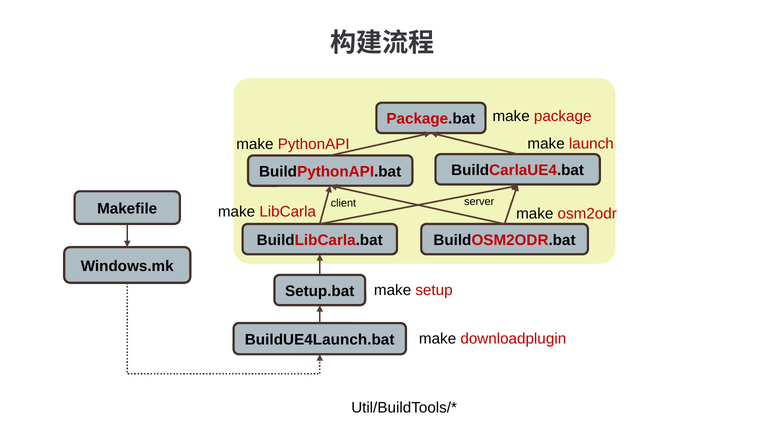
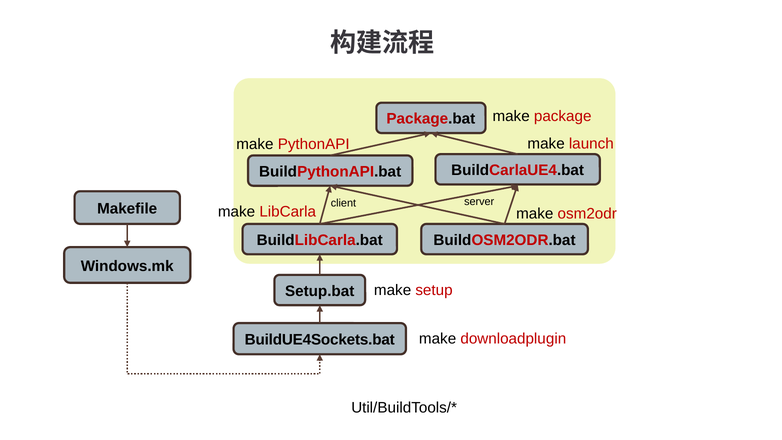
BuildUE4Launch.bat: BuildUE4Launch.bat -> BuildUE4Sockets.bat (320, 340)
